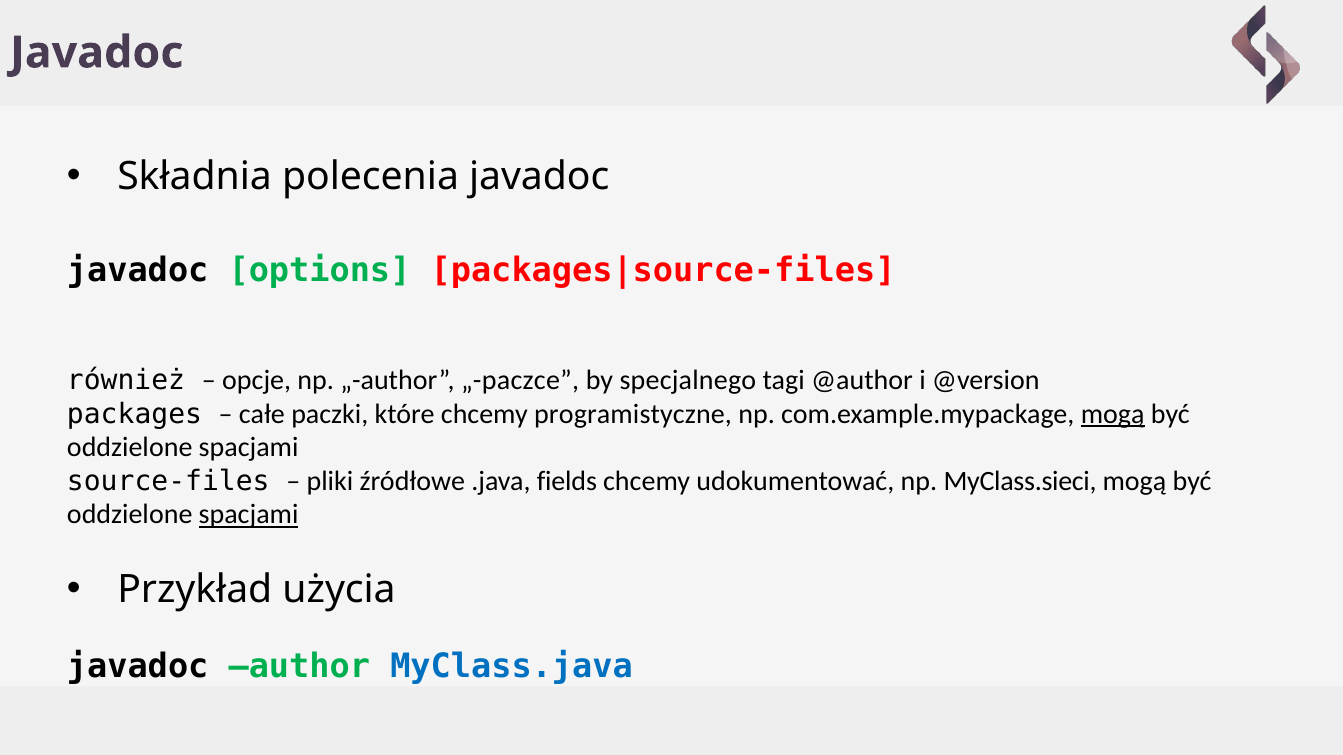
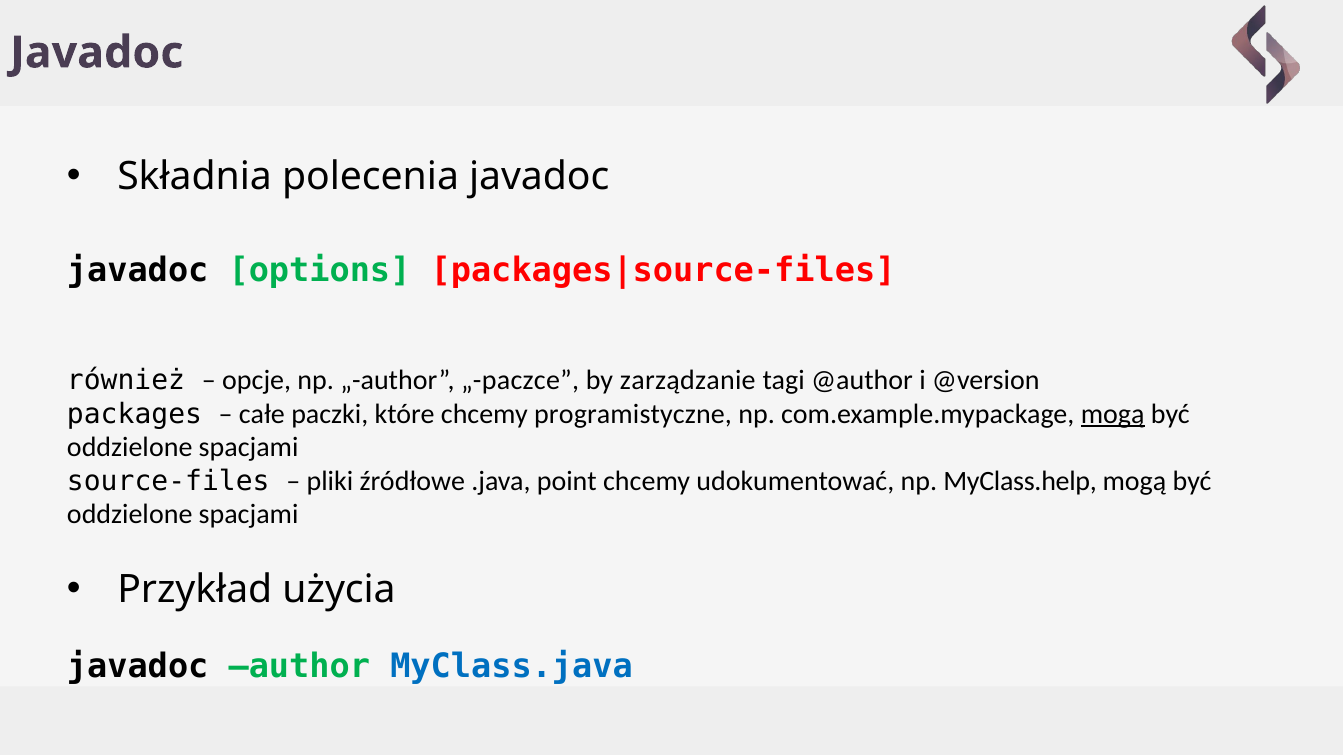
specjalnego: specjalnego -> zarządzanie (688, 381)
fields: fields -> point (567, 481)
MyClass.sieci: MyClass.sieci -> MyClass.help (1020, 481)
spacjami underline: present -> none (249, 515)
